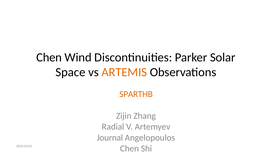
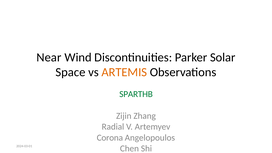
Chen: Chen -> Near (49, 57)
SPARTHB colour: orange -> green (136, 94)
Journal: Journal -> Corona (110, 138)
